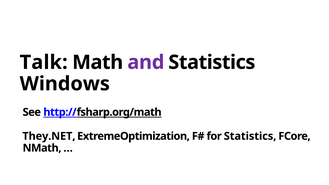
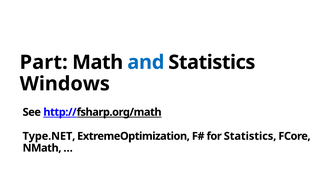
Talk: Talk -> Part (44, 62)
and colour: purple -> blue (146, 62)
They.NET: They.NET -> Type.NET (49, 136)
